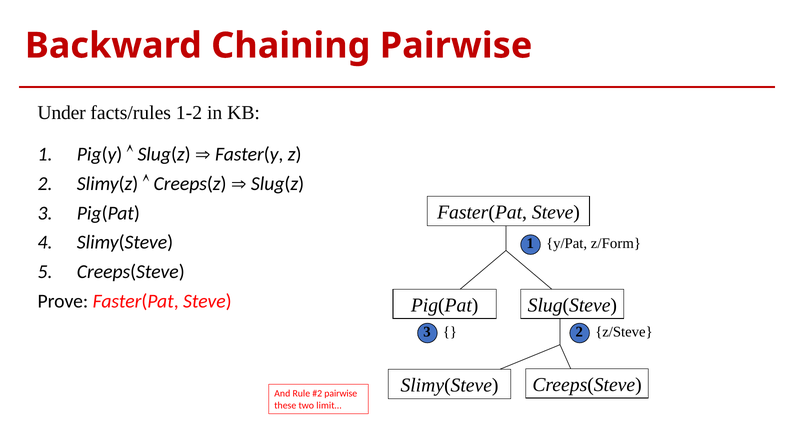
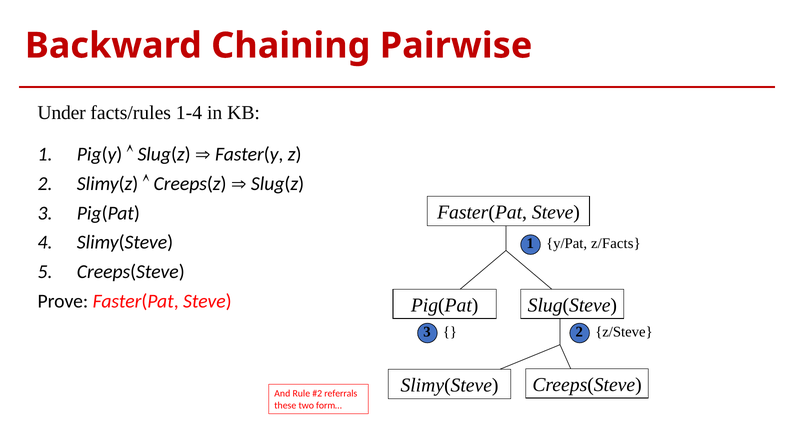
1-2: 1-2 -> 1-4 (189, 113)
z/Form: z/Form -> z/Facts (616, 244)
pairwise: pairwise -> referrals (341, 394)
limit…: limit… -> form… (329, 406)
